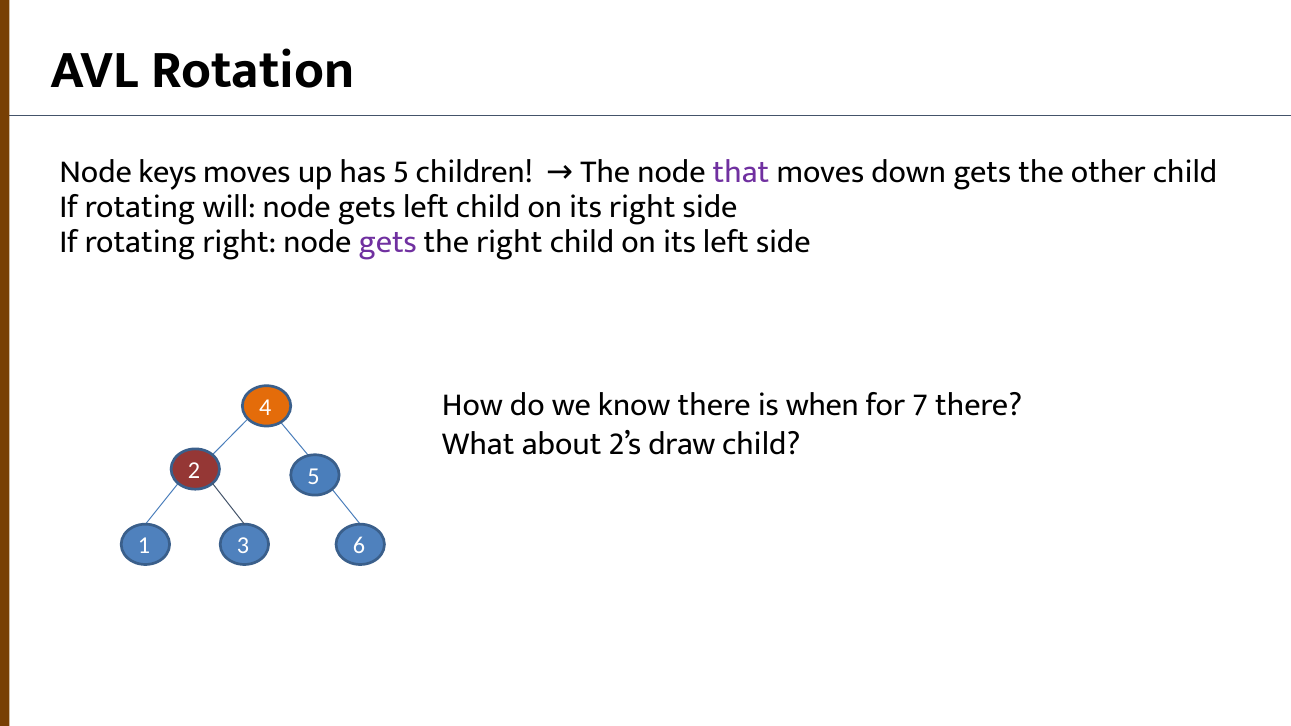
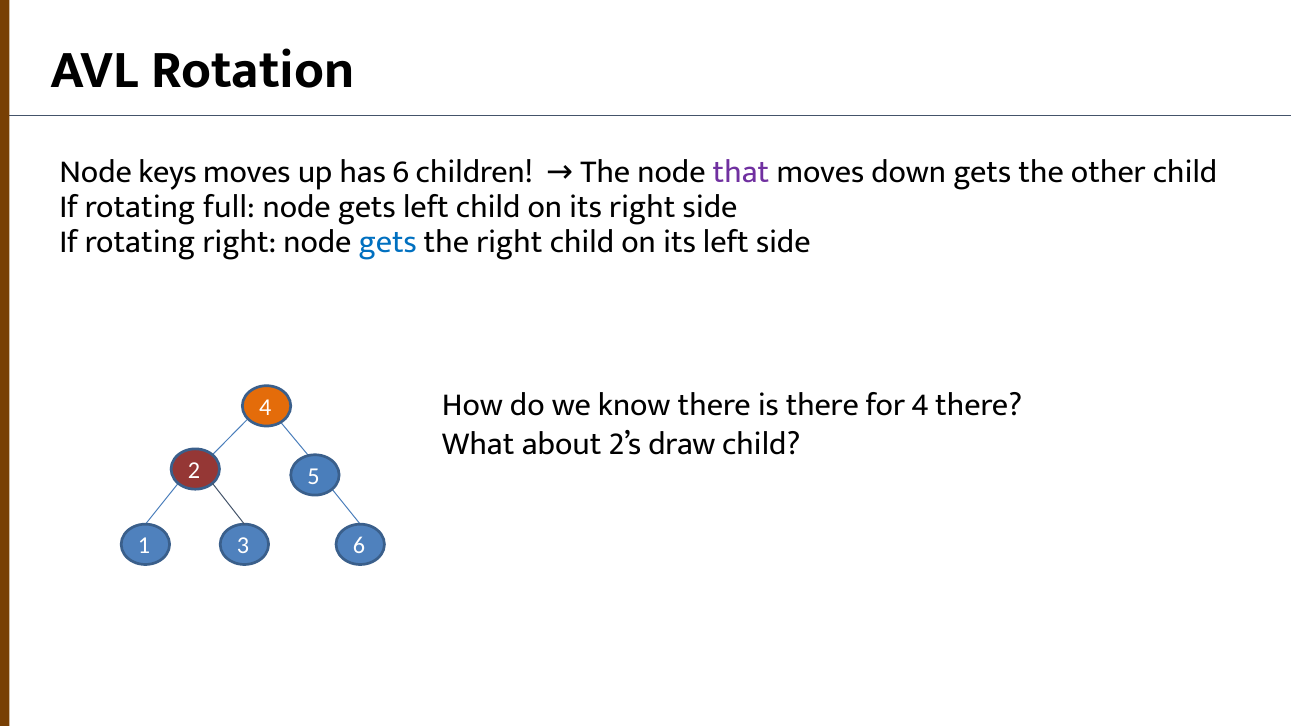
has 5: 5 -> 6 (401, 172)
will: will -> full (229, 207)
gets colour: purple -> blue (388, 241)
is when: when -> there (822, 405)
for 7: 7 -> 4 (920, 405)
